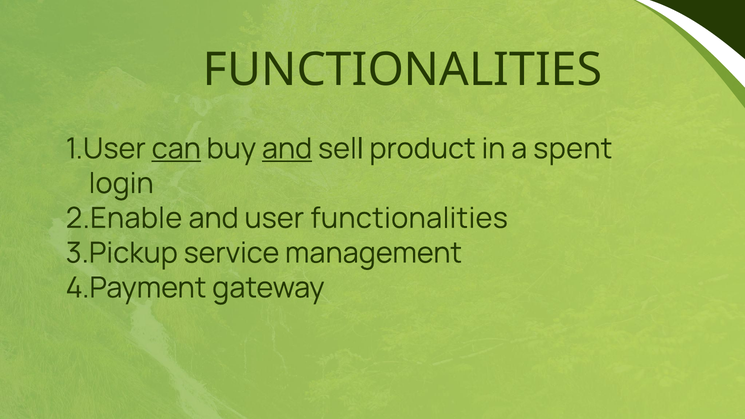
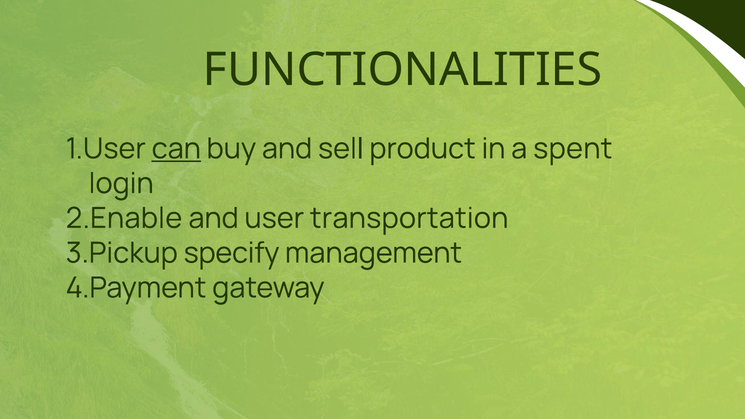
and underline: present -> none (287, 149)
user functionalities: functionalities -> transportation (409, 218)
service: service -> specify (232, 253)
